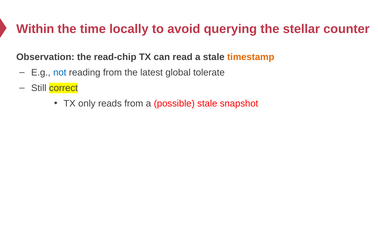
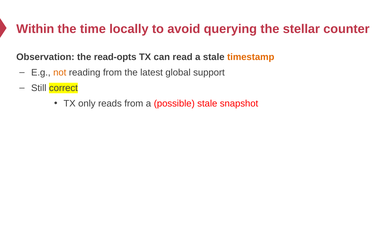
read-chip: read-chip -> read-opts (115, 57)
not colour: blue -> orange (60, 73)
tolerate: tolerate -> support (209, 73)
